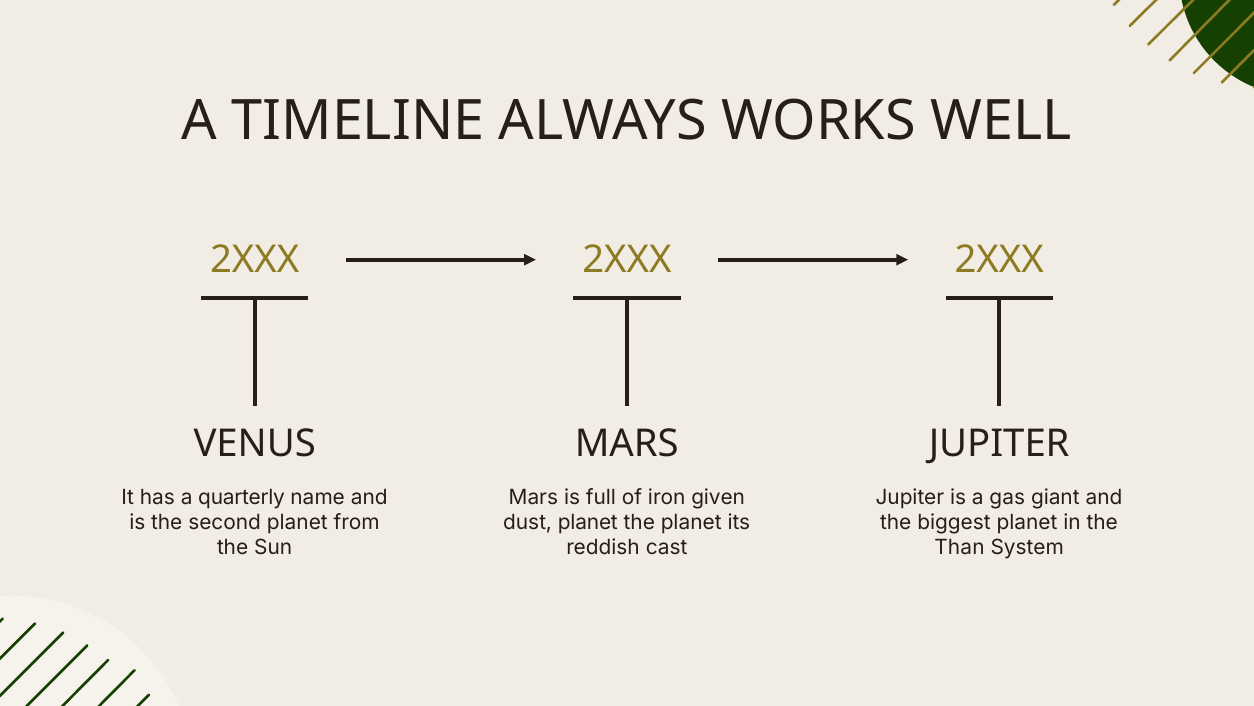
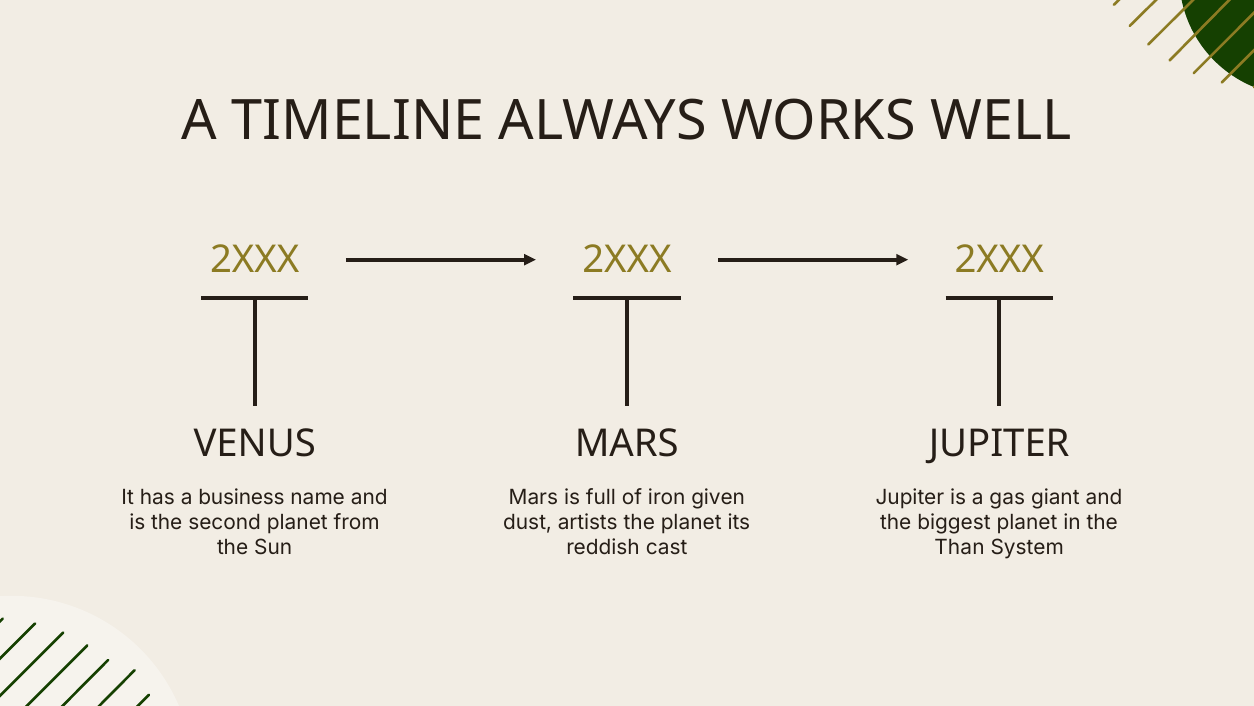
quarterly: quarterly -> business (242, 497)
dust planet: planet -> artists (588, 522)
